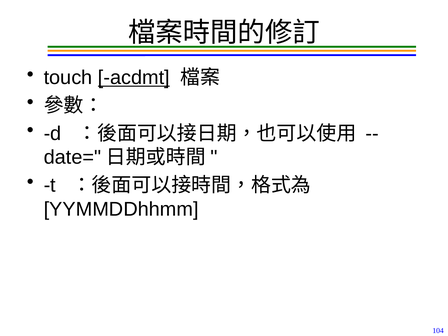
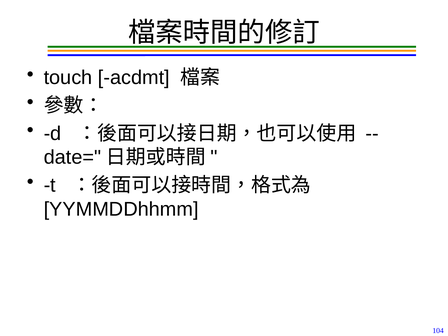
acdmt underline: present -> none (134, 78)
